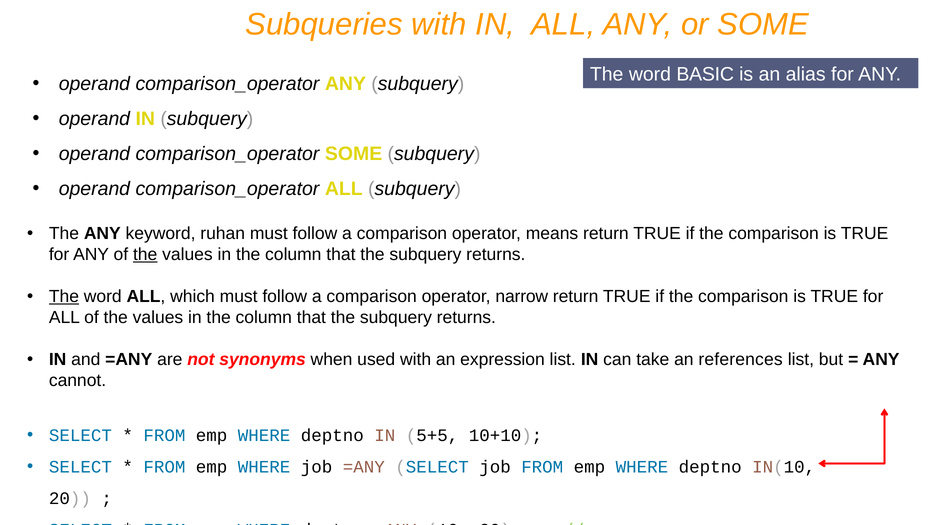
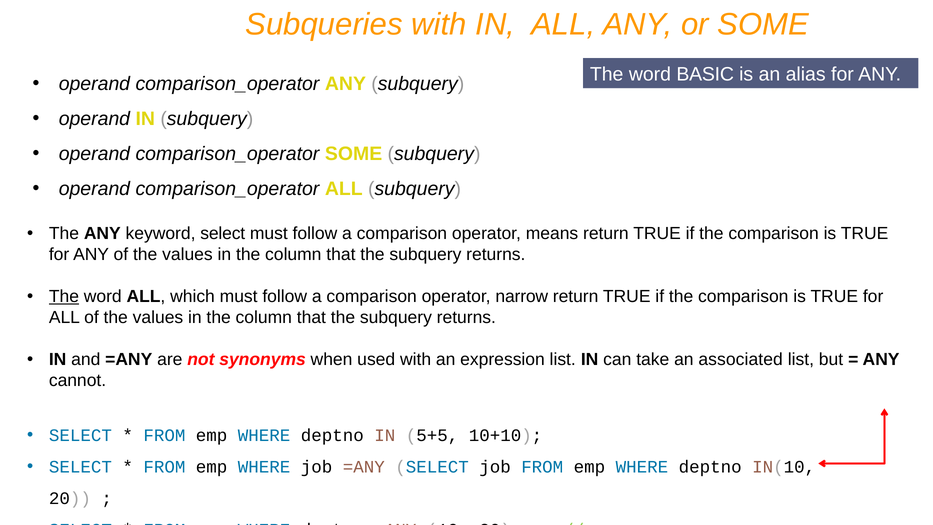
keyword ruhan: ruhan -> select (223, 234)
the underline: present -> none (145, 255)
references: references -> associated (741, 360)
